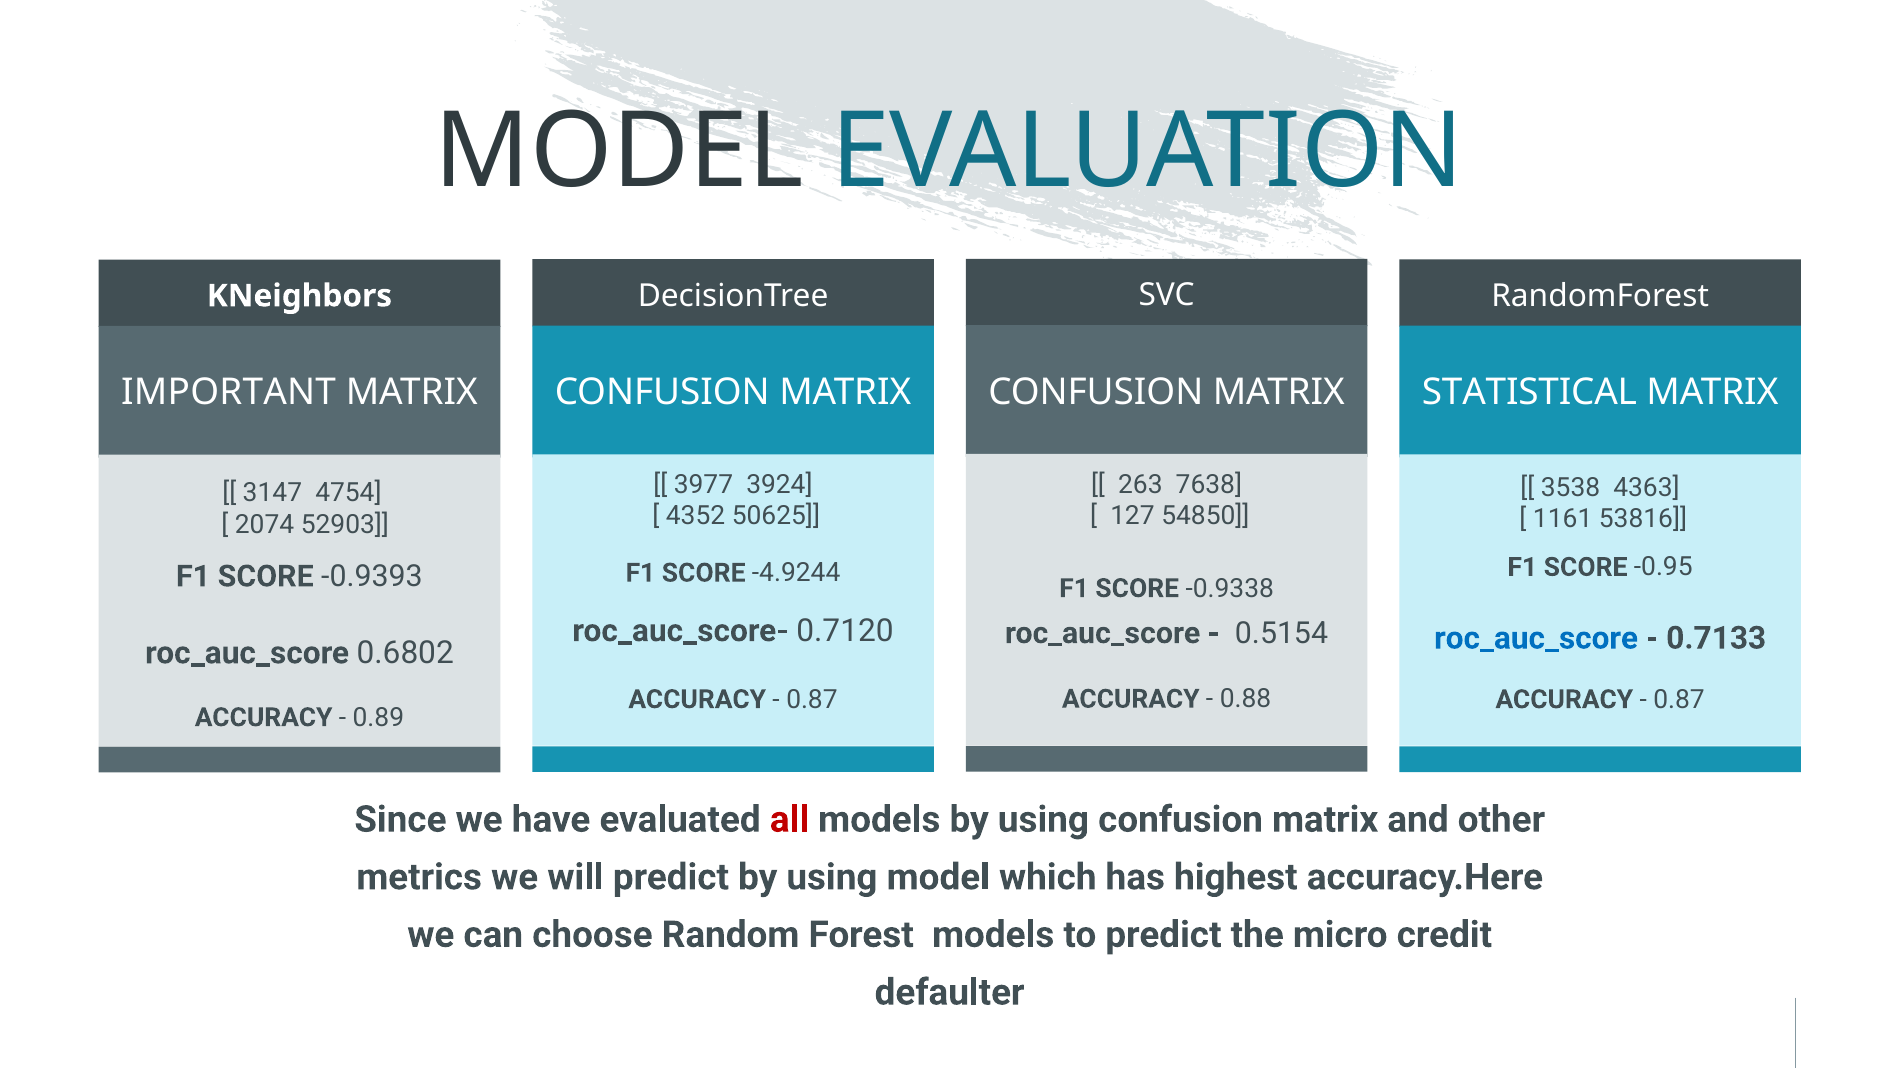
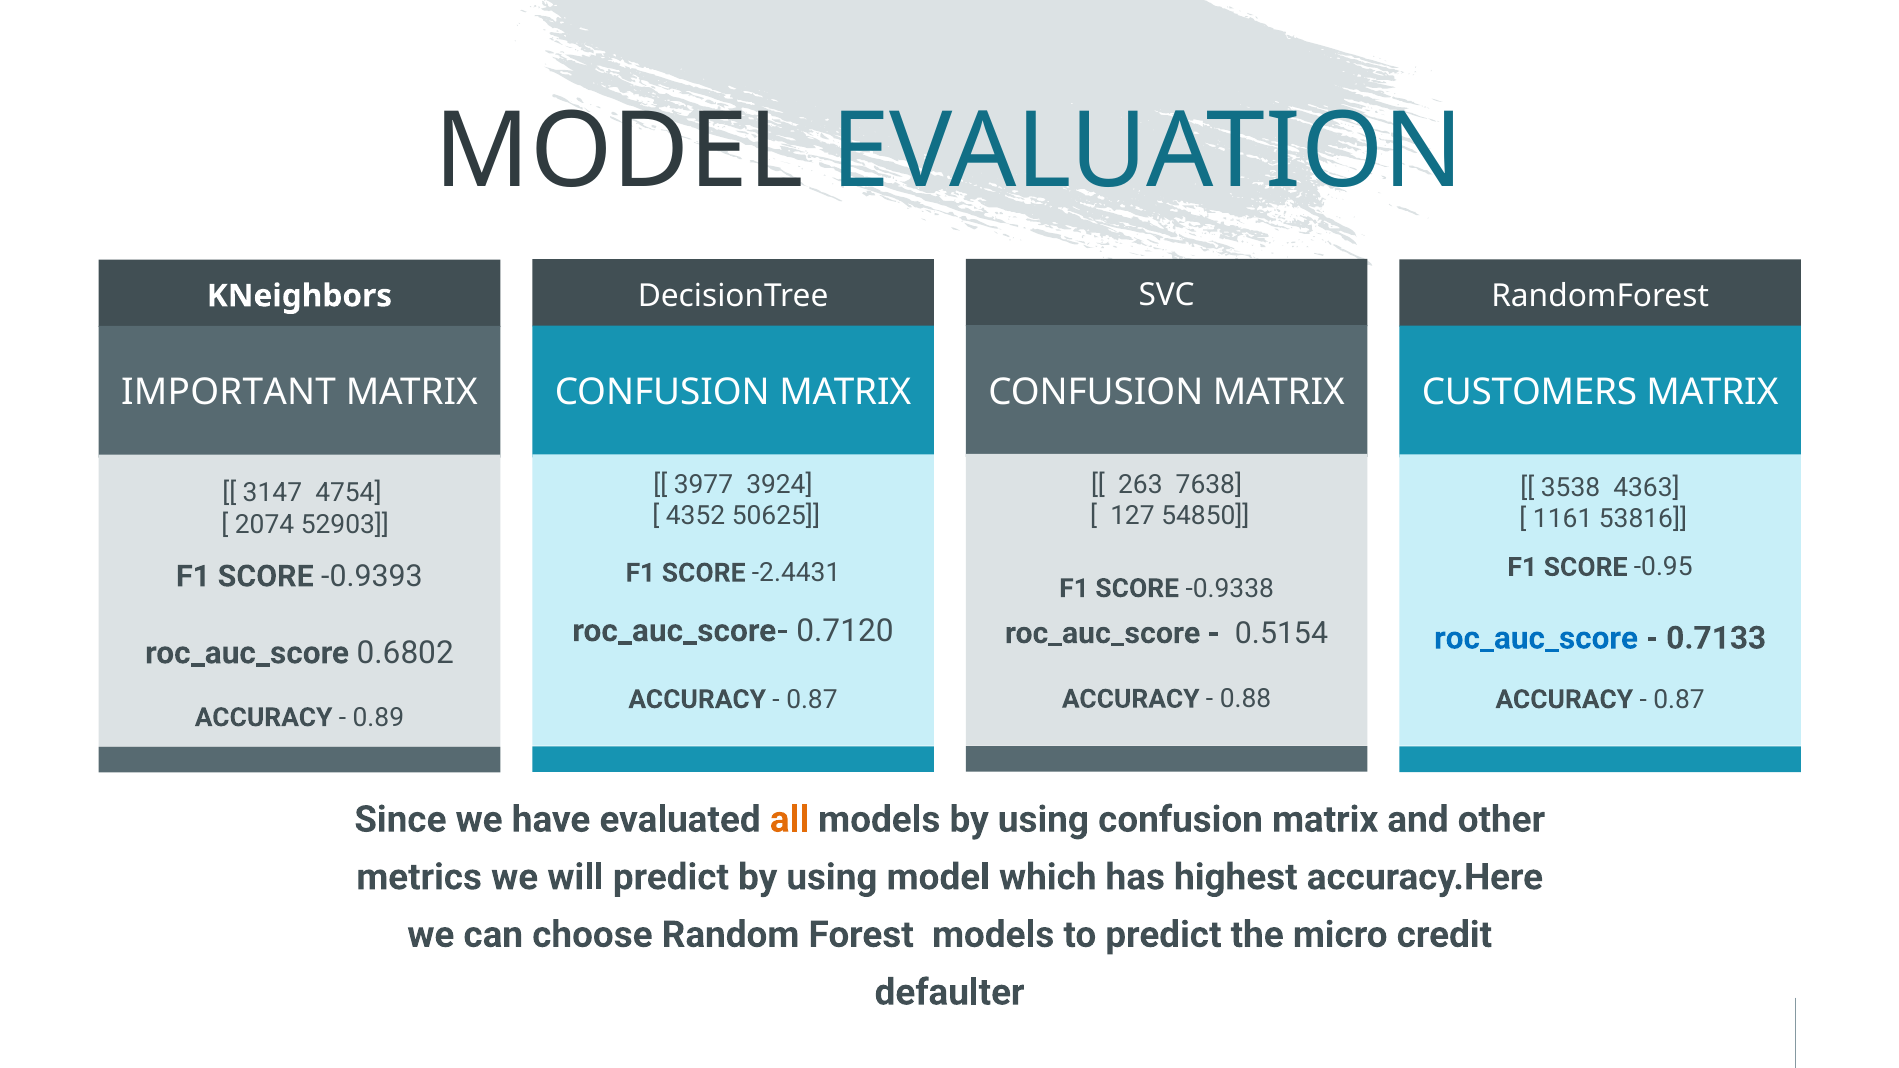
STATISTICAL: STATISTICAL -> CUSTOMERS (1529, 393)
-4.9244: -4.9244 -> -2.4431 (796, 573)
all colour: red -> orange (789, 820)
